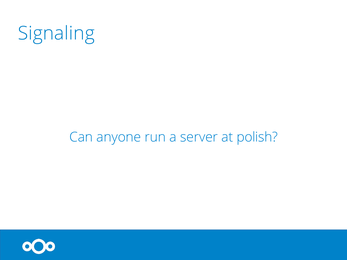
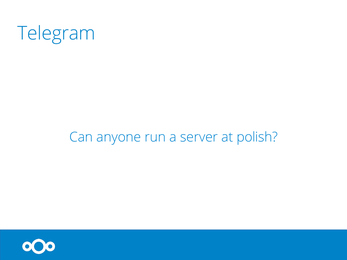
Signaling: Signaling -> Telegram (56, 33)
